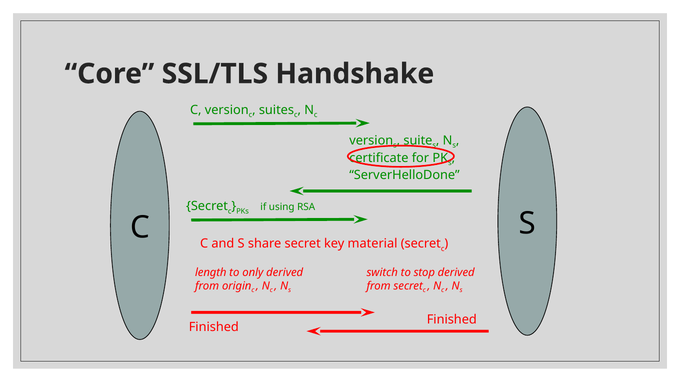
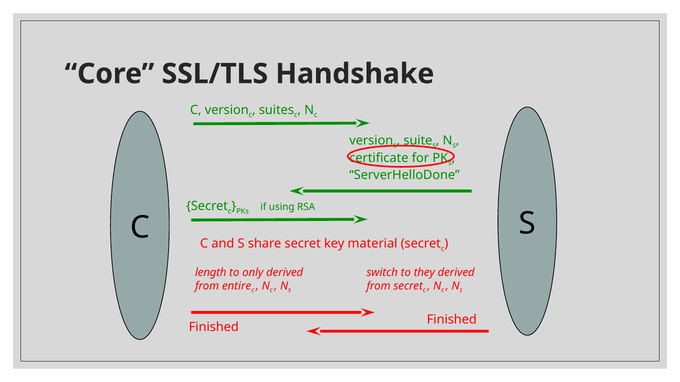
stop: stop -> they (424, 273)
origin: origin -> entire (237, 286)
